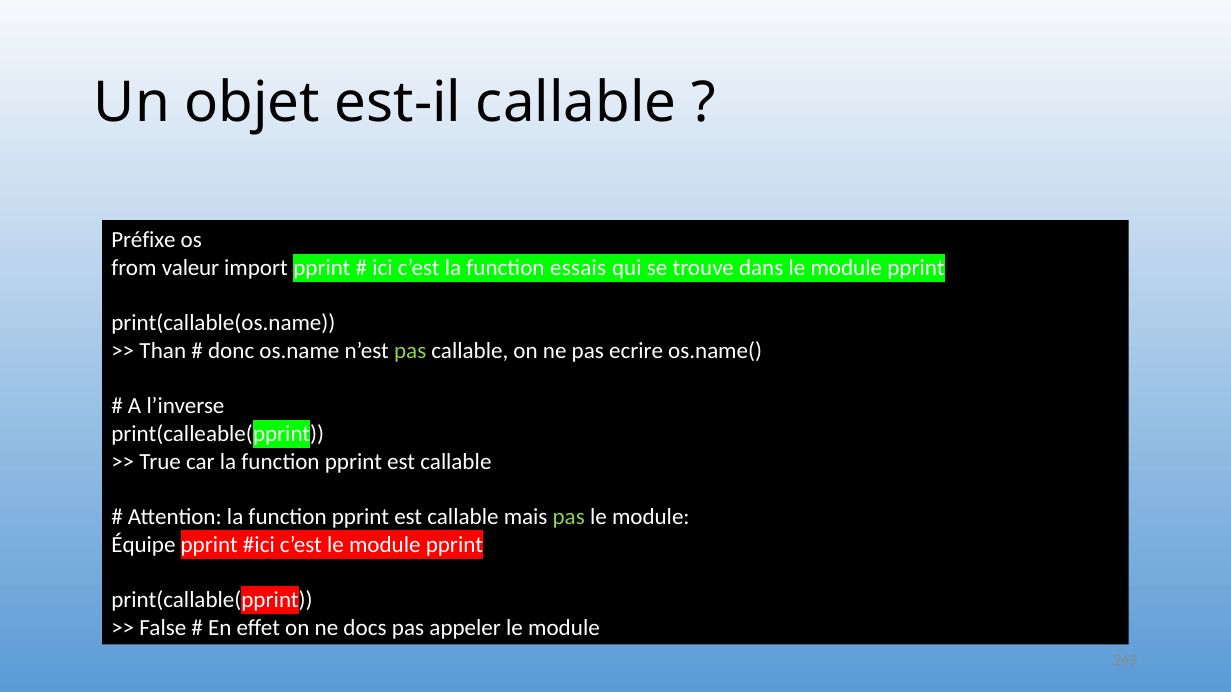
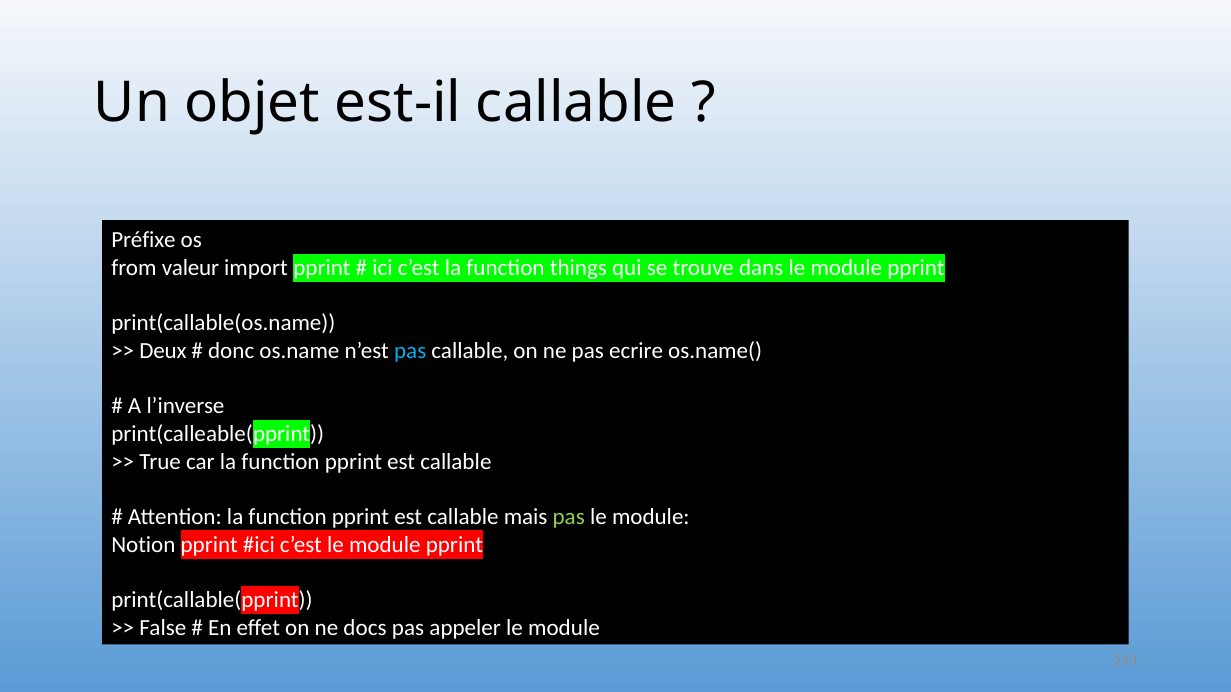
essais: essais -> things (578, 268)
Than: Than -> Deux (163, 351)
pas colour: light green -> light blue (410, 351)
Équipe: Équipe -> Notion (143, 545)
